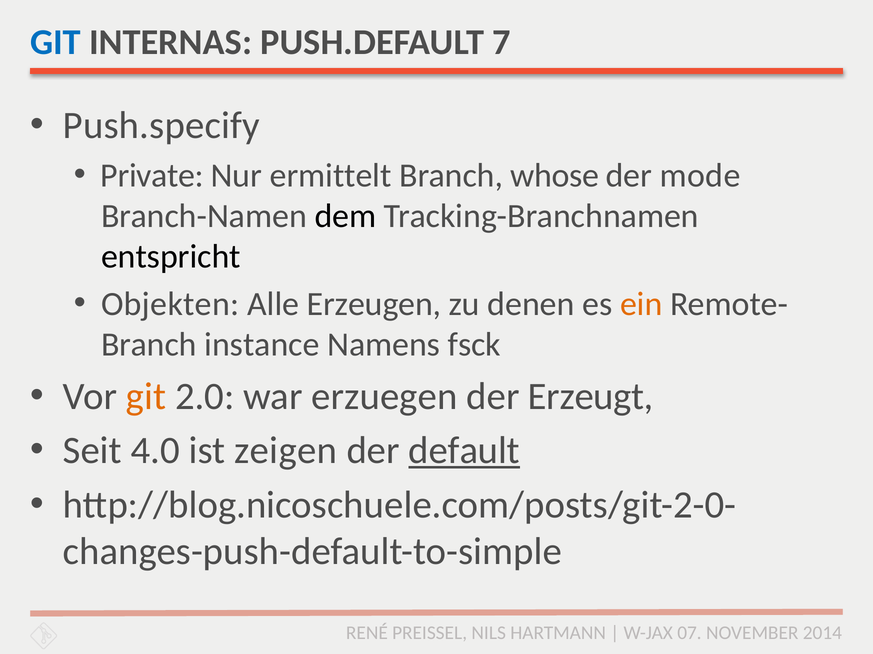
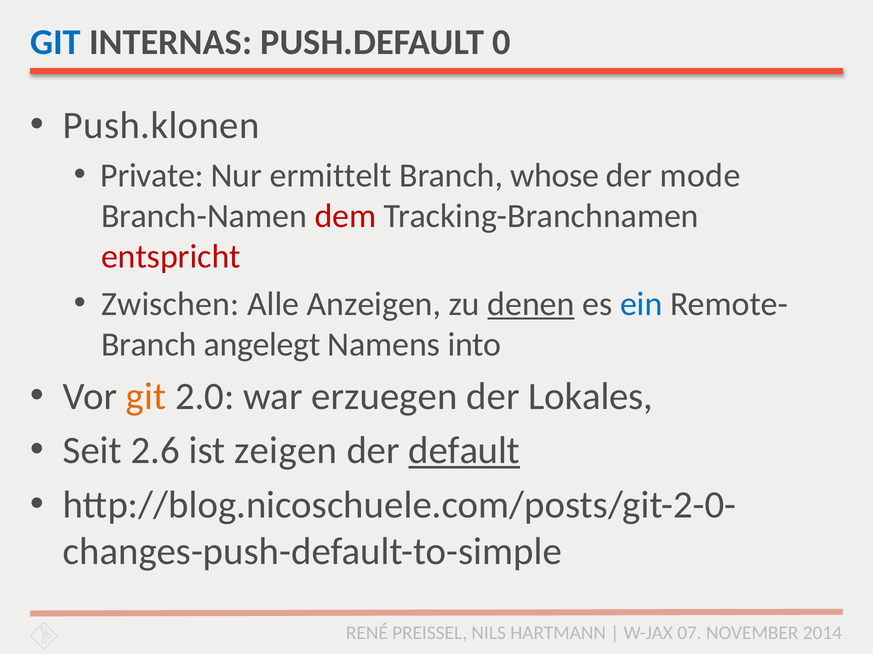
7: 7 -> 0 (502, 42)
Push.specify: Push.specify -> Push.klonen (161, 125)
dem colour: black -> red (345, 216)
entspricht colour: black -> red (171, 257)
Objekten: Objekten -> Zwischen (170, 304)
Erzeugen: Erzeugen -> Anzeigen (374, 304)
denen underline: none -> present (531, 304)
ein colour: orange -> blue (641, 304)
instance: instance -> angelegt (262, 345)
fsck: fsck -> into (474, 345)
Erzeugt: Erzeugt -> Lokales (591, 397)
4.0: 4.0 -> 2.6 (155, 451)
